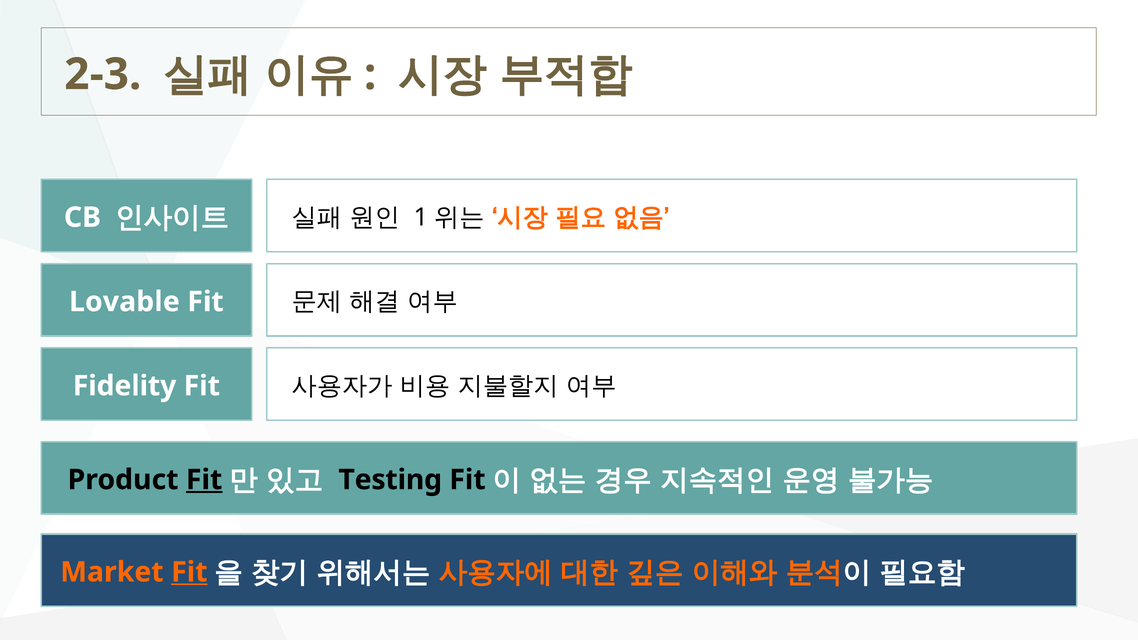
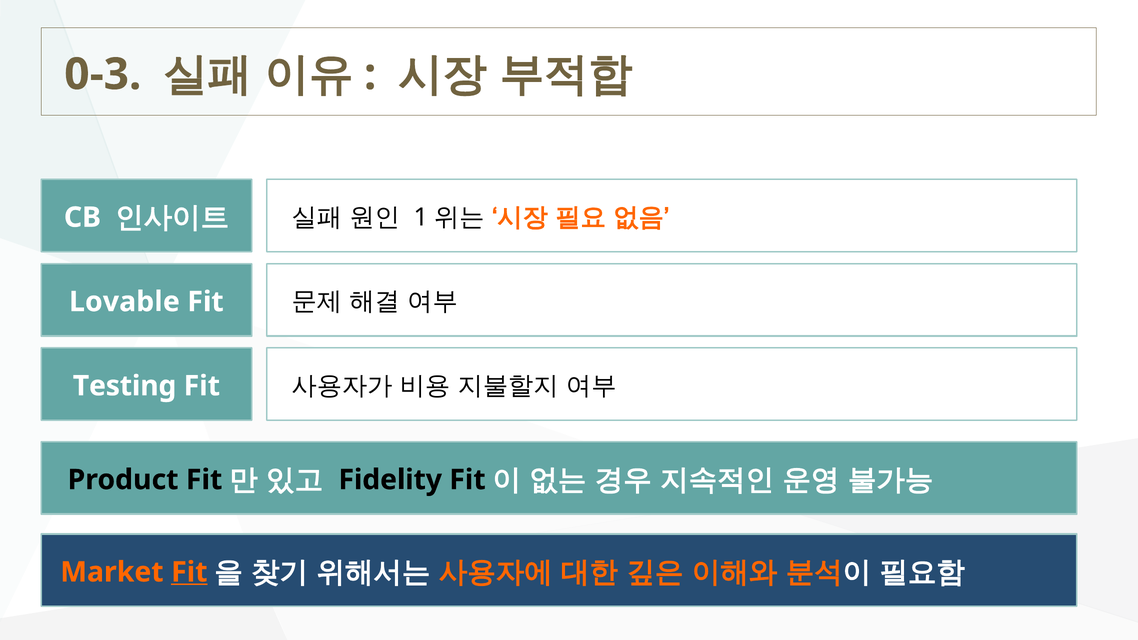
2-3: 2-3 -> 0-3 (103, 74)
Fidelity: Fidelity -> Testing (125, 386)
Fit underline: present -> none (204, 480)
Testing: Testing -> Fidelity (390, 480)
